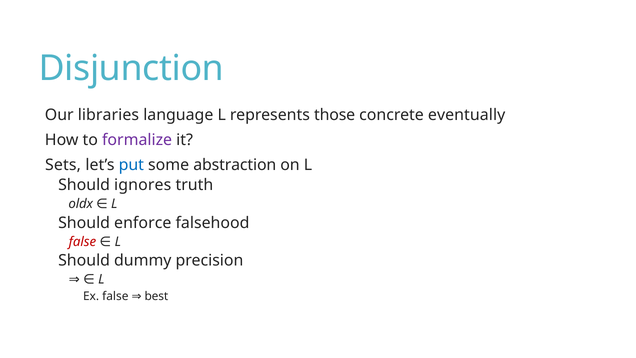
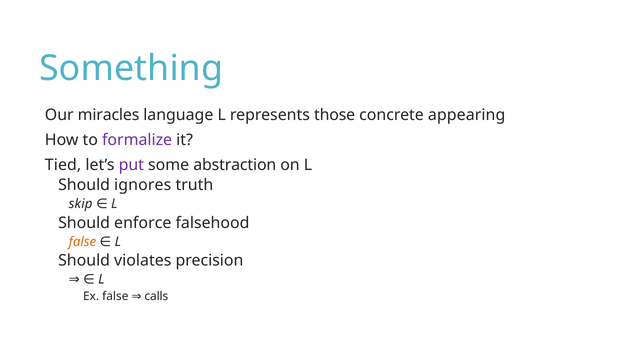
Disjunction: Disjunction -> Something (131, 68)
libraries: libraries -> miracles (109, 115)
eventually: eventually -> appearing (467, 115)
Sets: Sets -> Tied (63, 165)
put colour: blue -> purple (131, 165)
oldx: oldx -> skip (81, 204)
false colour: red -> orange (82, 242)
dummy: dummy -> violates (143, 260)
best: best -> calls (156, 296)
